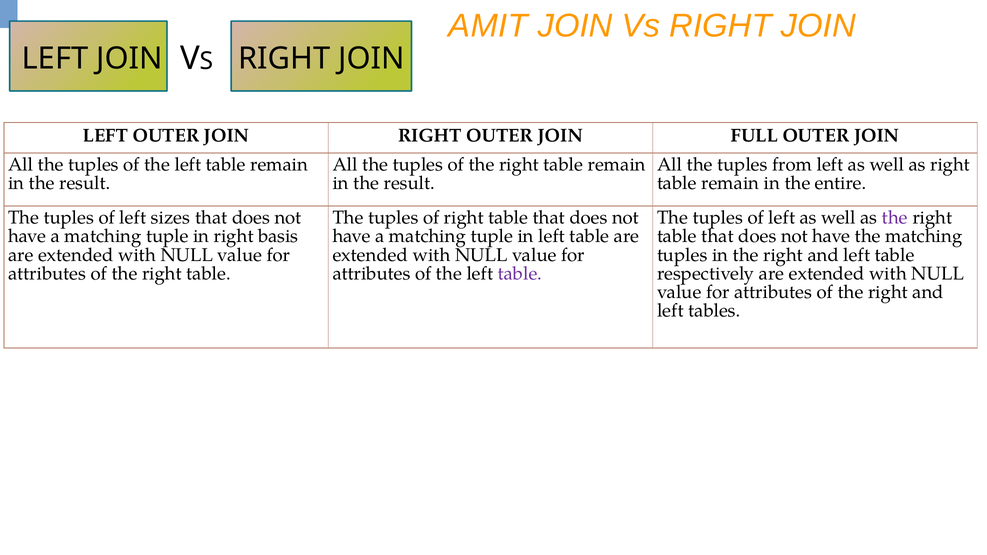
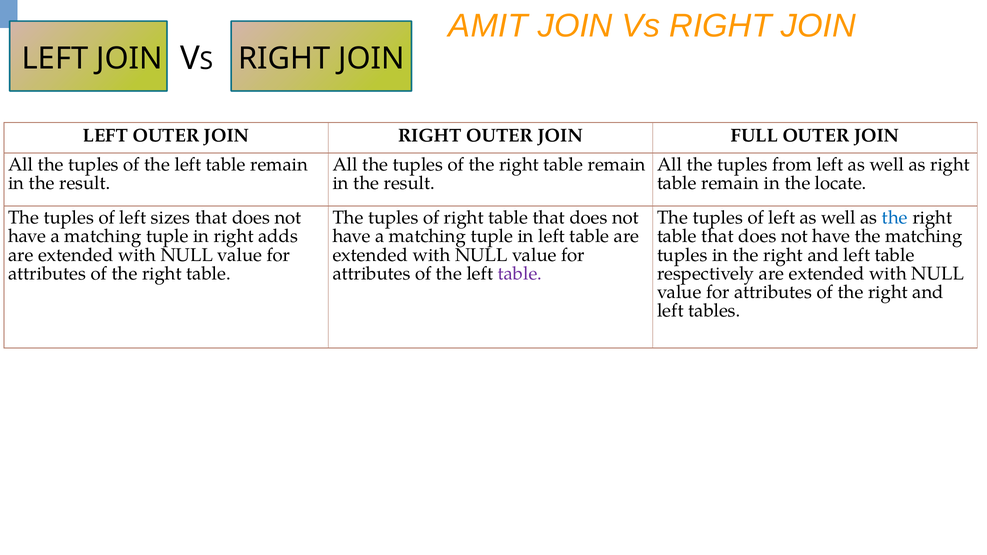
entire: entire -> locate (841, 183)
the colour: purple -> blue (895, 218)
basis: basis -> adds (278, 236)
